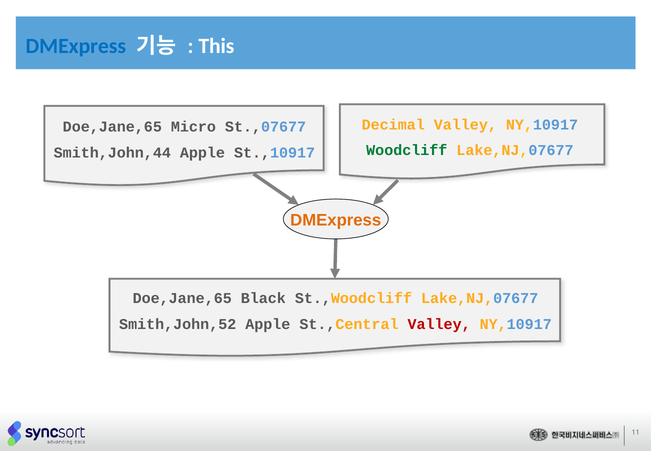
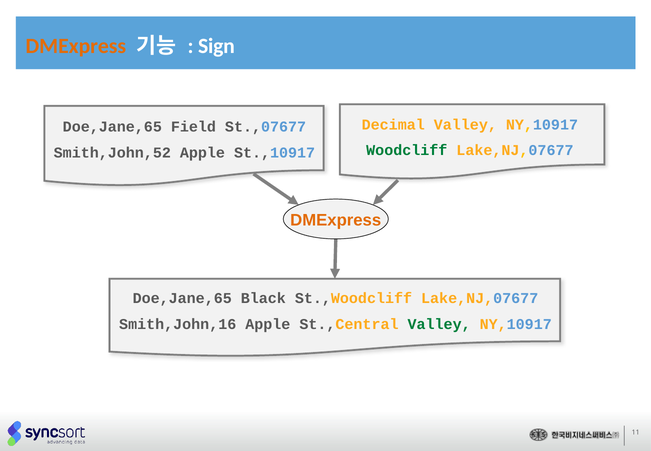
DMExpress colour: blue -> orange (76, 46)
This: This -> Sign (216, 46)
Micro: Micro -> Field (193, 127)
Smith,John,44: Smith,John,44 -> Smith,John,52 (112, 152)
Smith,John,52: Smith,John,52 -> Smith,John,16 (178, 324)
Valley colour: red -> green (439, 324)
